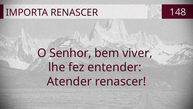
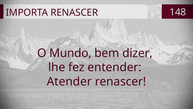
Senhor: Senhor -> Mundo (70, 53)
viver: viver -> dizer (137, 53)
